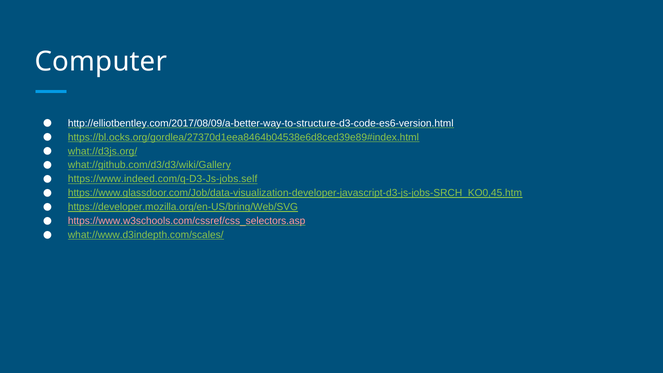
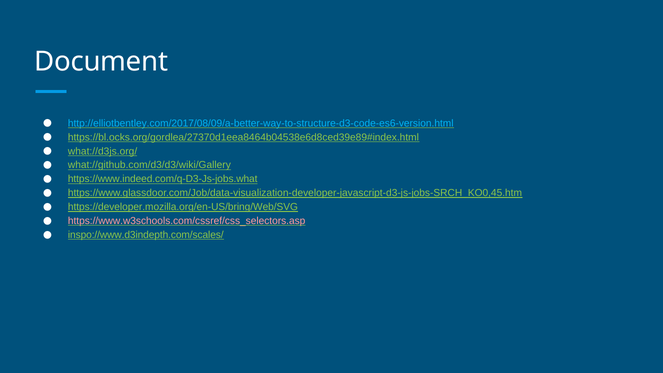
Computer: Computer -> Document (101, 62)
http://elliotbentley.com/2017/08/09/a-better-way-to-structure-d3-code-es6-version.html colour: white -> light blue (261, 123)
https://www.indeed.com/q-D3-Js-jobs.self: https://www.indeed.com/q-D3-Js-jobs.self -> https://www.indeed.com/q-D3-Js-jobs.what (163, 179)
what://www.d3indepth.com/scales/: what://www.d3indepth.com/scales/ -> inspo://www.d3indepth.com/scales/ (146, 235)
